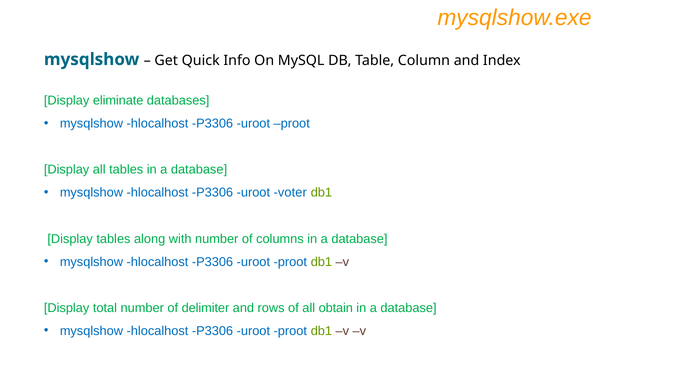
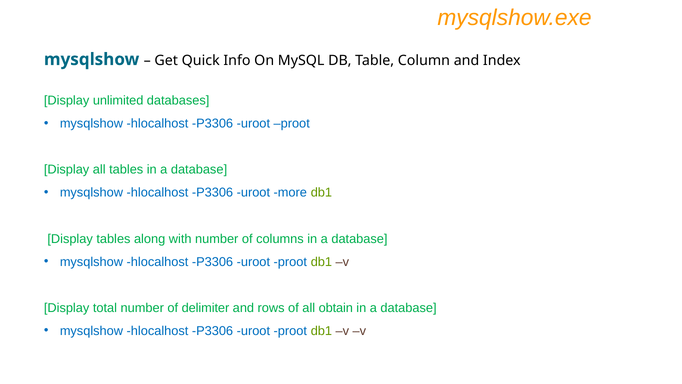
eliminate: eliminate -> unlimited (118, 100)
voter: voter -> more (290, 193)
